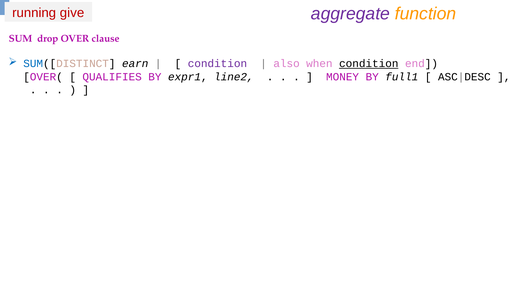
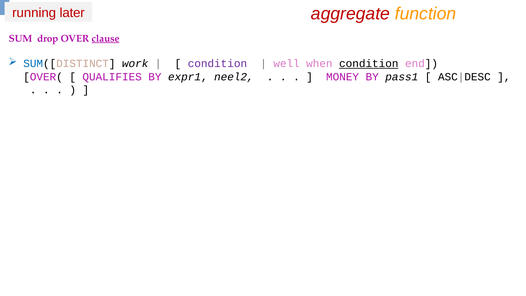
aggregate colour: purple -> red (350, 14)
give: give -> later (72, 13)
clause underline: none -> present (106, 38)
earn: earn -> work (135, 64)
also: also -> well (287, 64)
line2: line2 -> neel2 (234, 77)
full1: full1 -> pass1 (402, 77)
